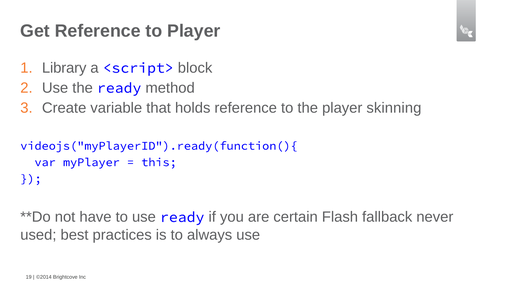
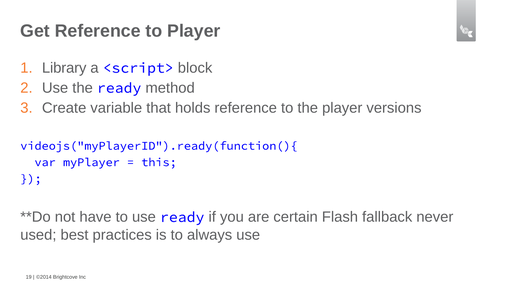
skinning: skinning -> versions (394, 108)
